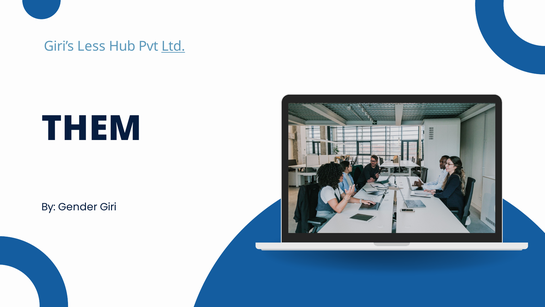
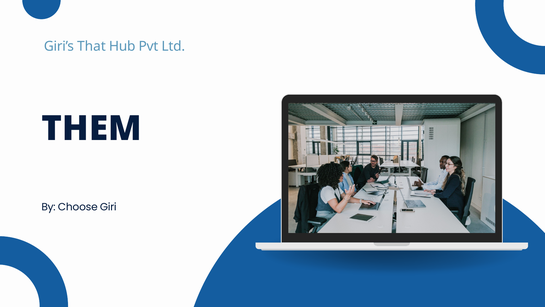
Less: Less -> That (91, 46)
Ltd underline: present -> none (173, 46)
Gender: Gender -> Choose (78, 207)
